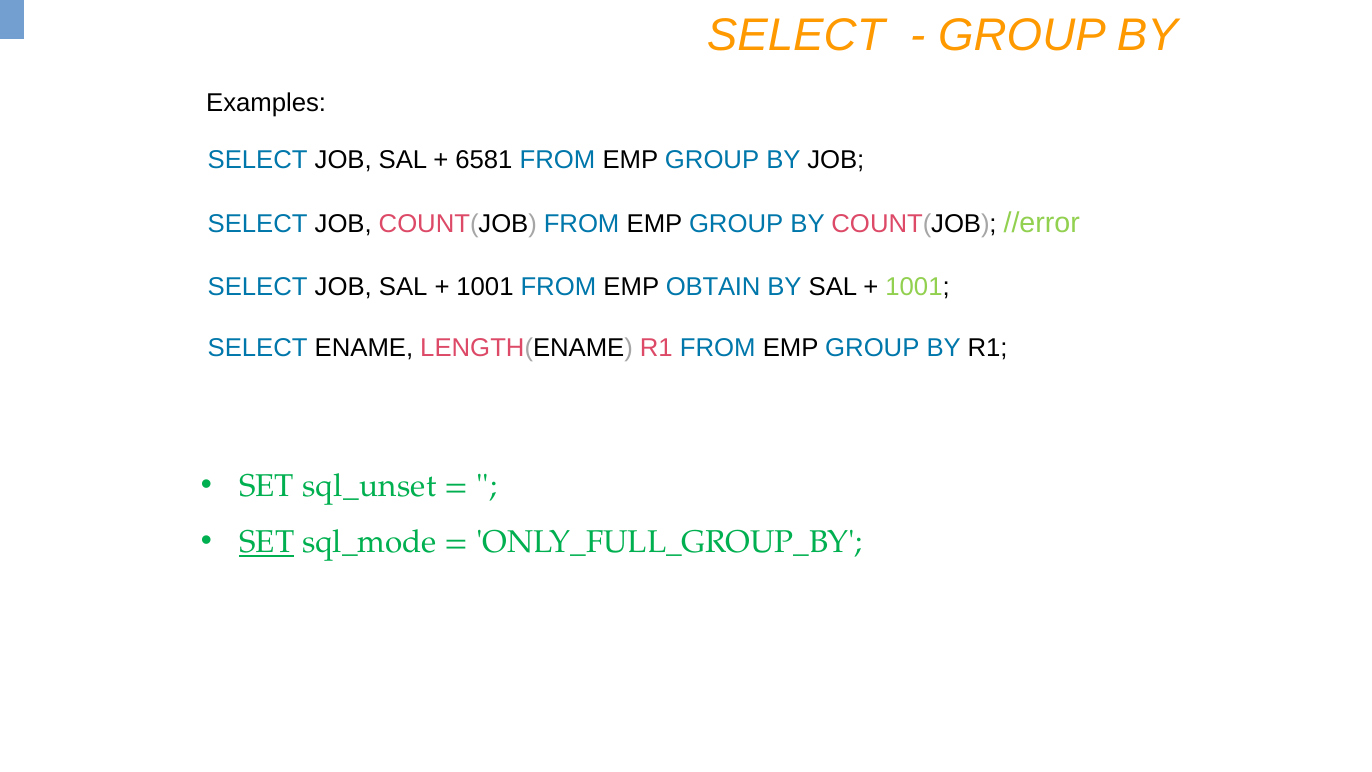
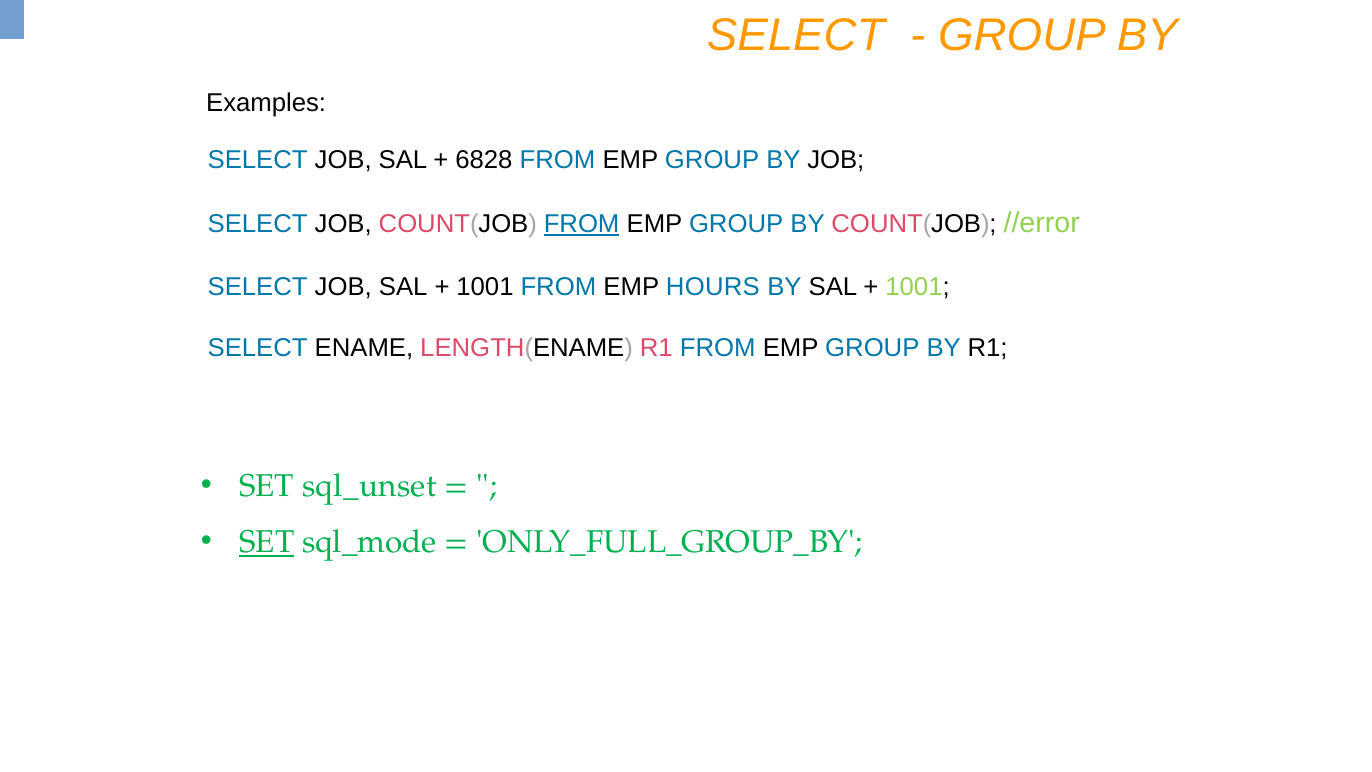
6581: 6581 -> 6828 (484, 160)
FROM underline: none -> present (582, 224)
OBTAIN: OBTAIN -> HOURS (713, 286)
